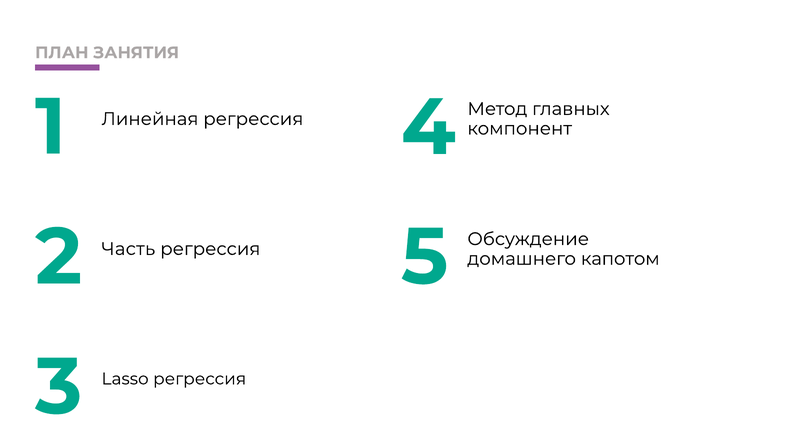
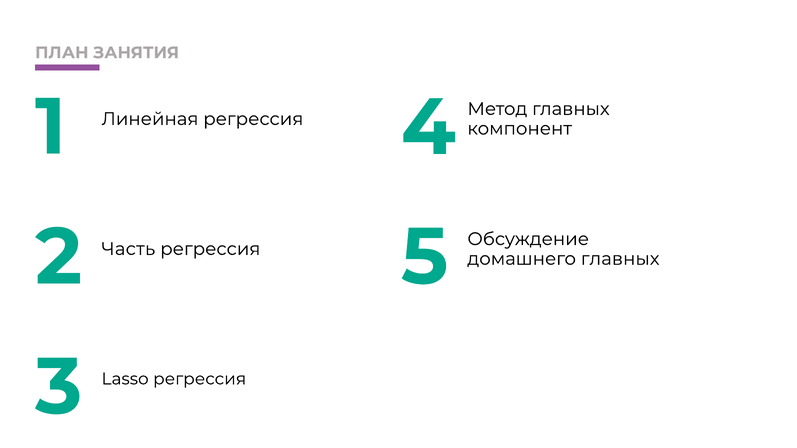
домашнего капотом: капотом -> главных (620, 259)
